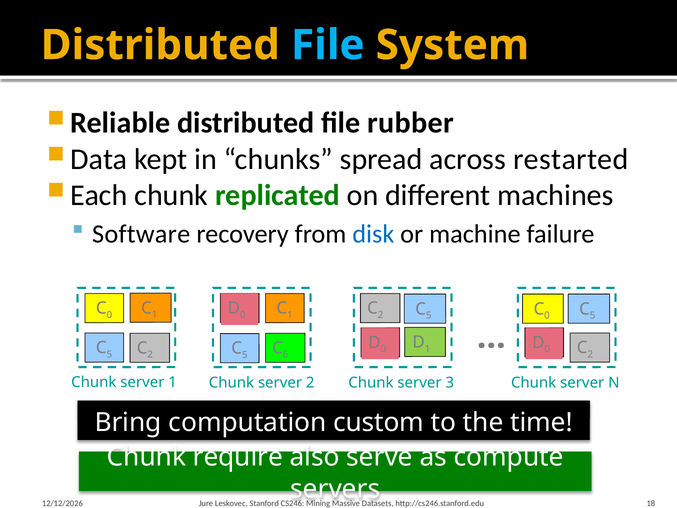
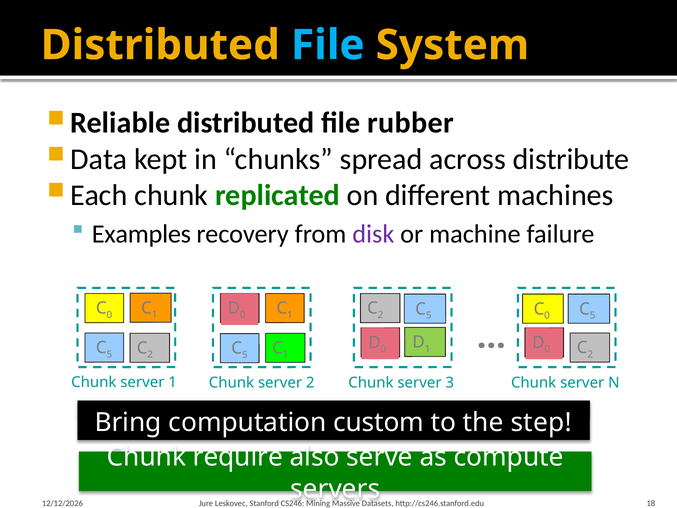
restarted: restarted -> distribute (571, 159)
Software: Software -> Examples (141, 234)
disk colour: blue -> purple (373, 234)
6: 6 -> 1 (286, 354)
time: time -> step (541, 422)
